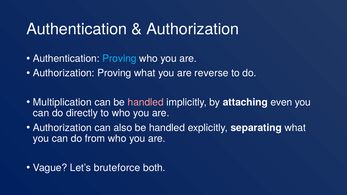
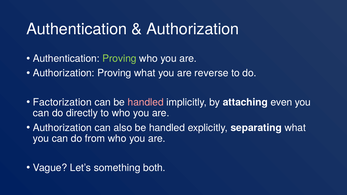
Proving colour: light blue -> light green (119, 59)
Multiplication: Multiplication -> Factorization (62, 102)
bruteforce: bruteforce -> something (117, 168)
